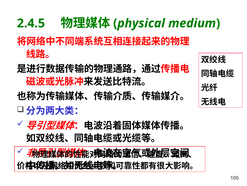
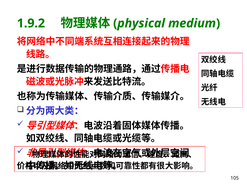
2.4.5: 2.4.5 -> 1.9.2 (31, 23)
